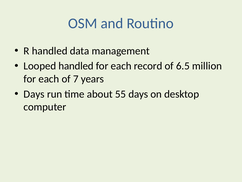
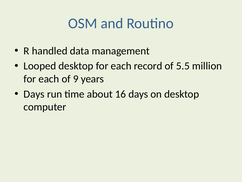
Looped handled: handled -> desktop (76, 66)
6.5: 6.5 -> 5.5 (183, 66)
7: 7 -> 9 (76, 79)
55: 55 -> 16 (121, 94)
